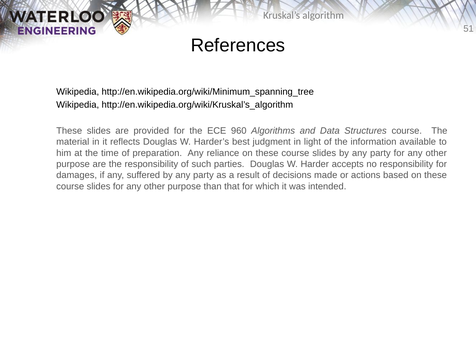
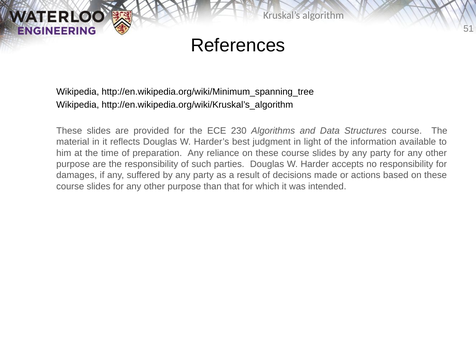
960: 960 -> 230 (239, 131)
